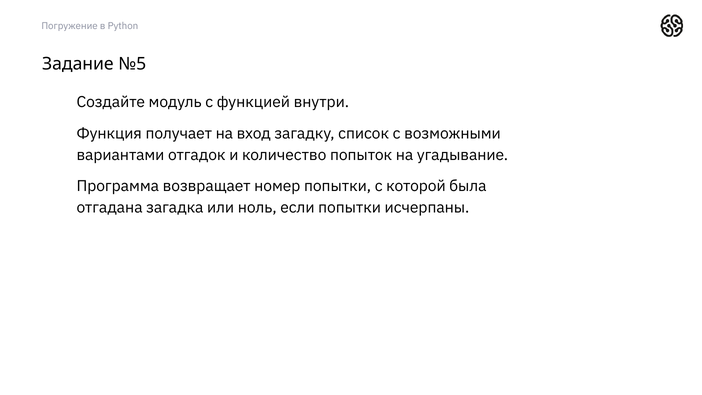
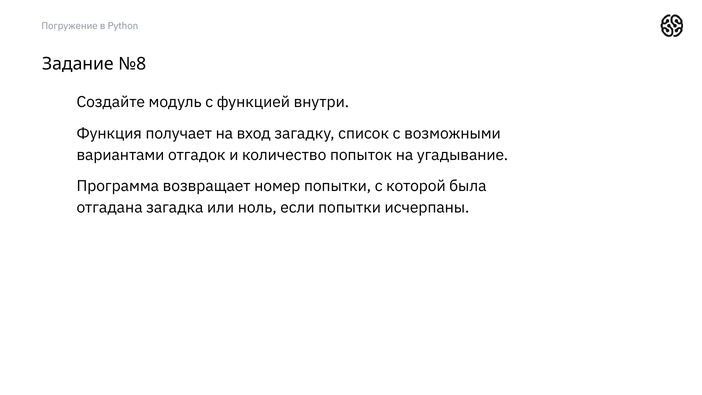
№5: №5 -> №8 (132, 64)
